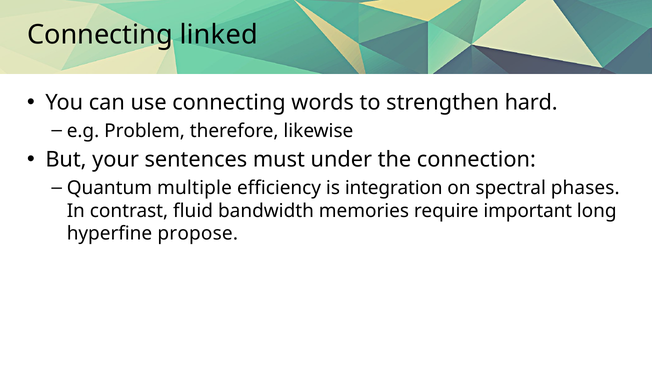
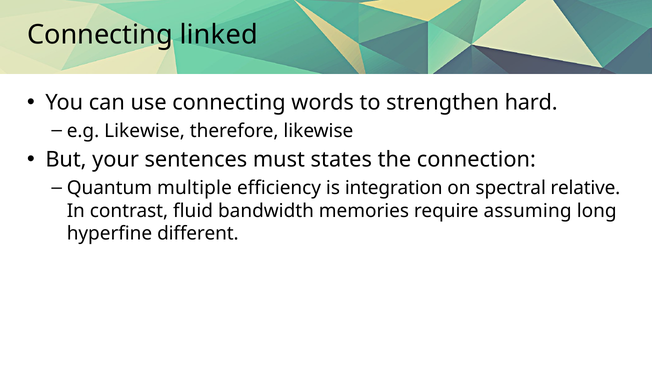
e.g Problem: Problem -> Likewise (145, 131)
under: under -> states (341, 160)
phases: phases -> relative (585, 188)
important: important -> assuming (528, 211)
propose: propose -> different (198, 233)
